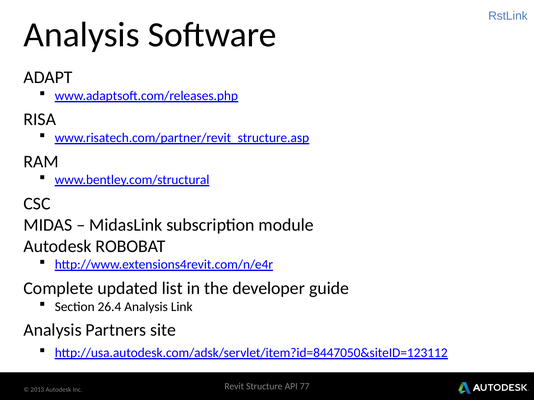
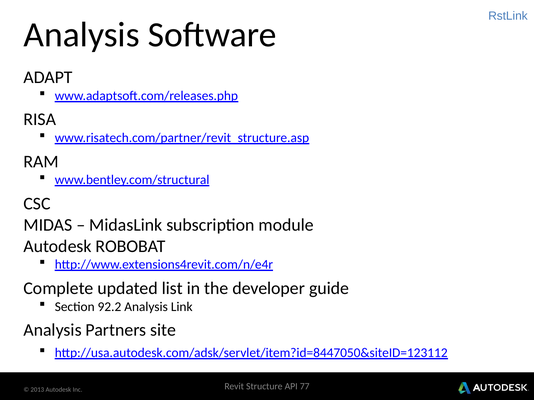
26.4: 26.4 -> 92.2 (109, 307)
